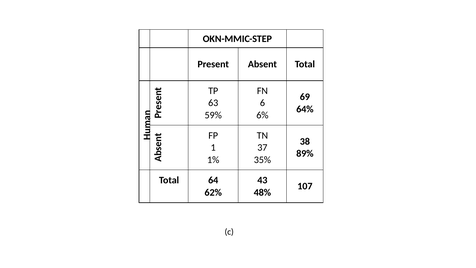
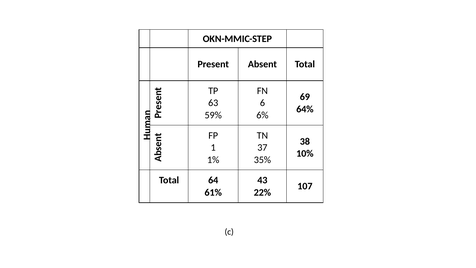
89%: 89% -> 10% (305, 154)
62%: 62% -> 61% (213, 192)
48%: 48% -> 22% (262, 192)
